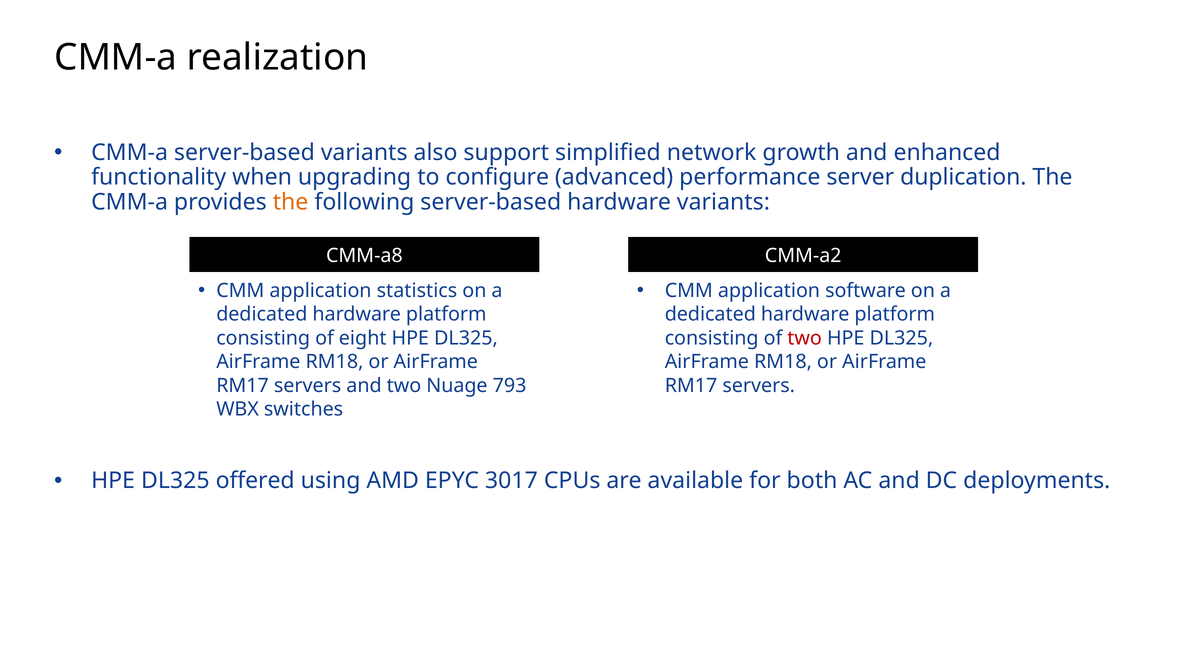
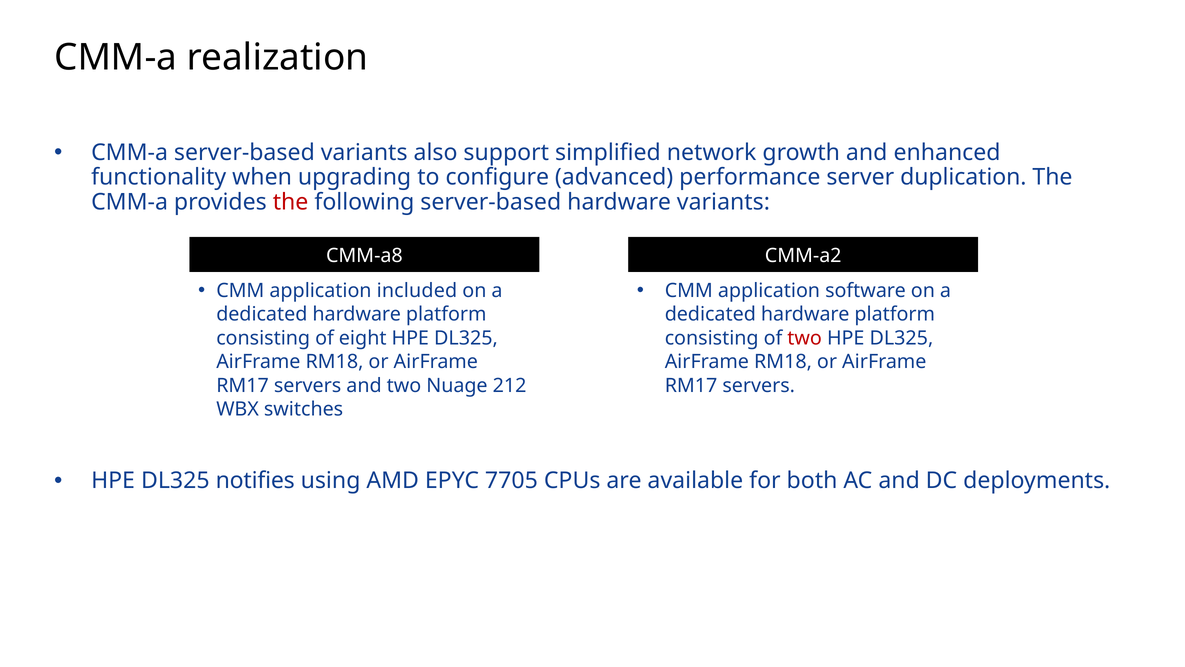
the colour: orange -> red (291, 202)
statistics: statistics -> included (417, 291)
793: 793 -> 212 (510, 385)
offered: offered -> notifies (255, 480)
3017: 3017 -> 7705 (511, 480)
